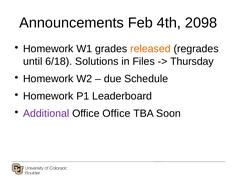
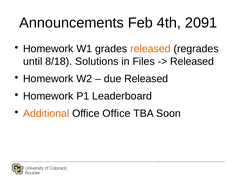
2098: 2098 -> 2091 (201, 23)
6/18: 6/18 -> 8/18 (59, 61)
Thursday: Thursday -> Released (192, 61)
due Schedule: Schedule -> Released (146, 79)
Additional colour: purple -> orange (46, 113)
